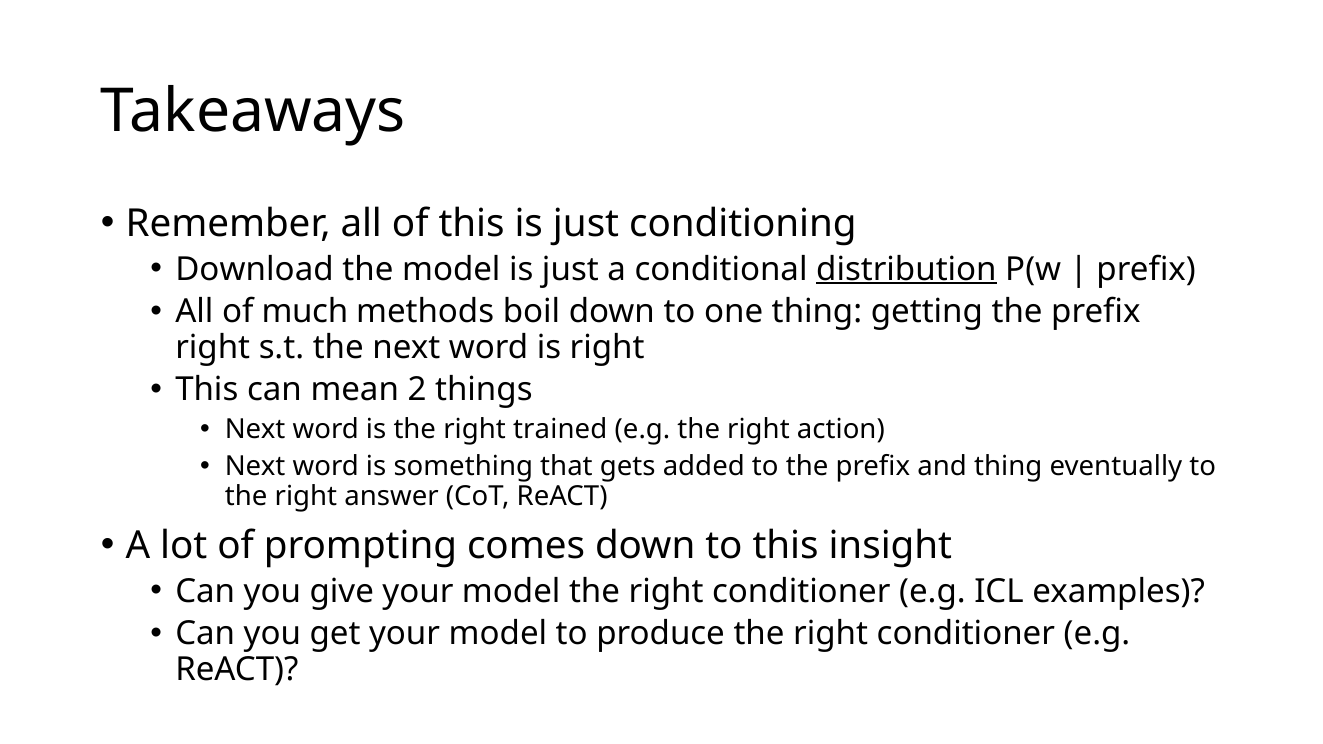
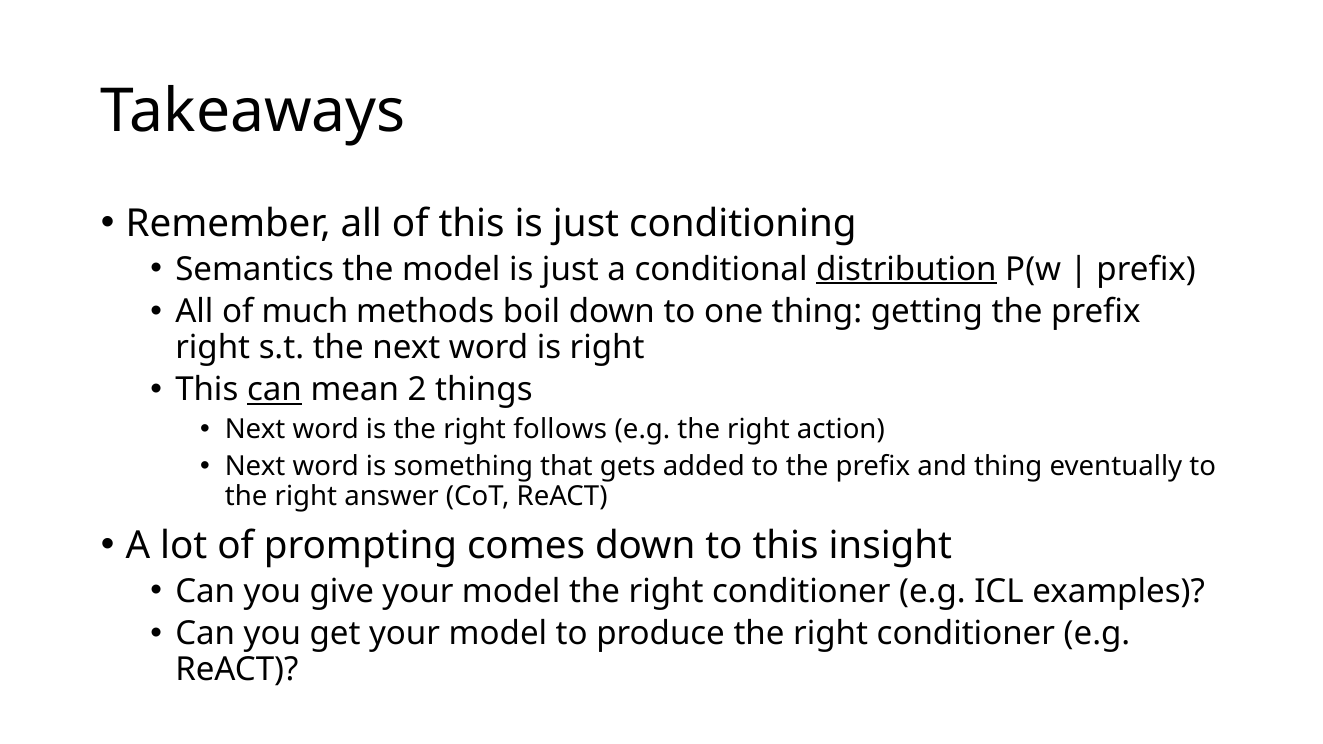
Download: Download -> Semantics (255, 269)
can underline: none -> present (274, 390)
trained: trained -> follows (560, 430)
